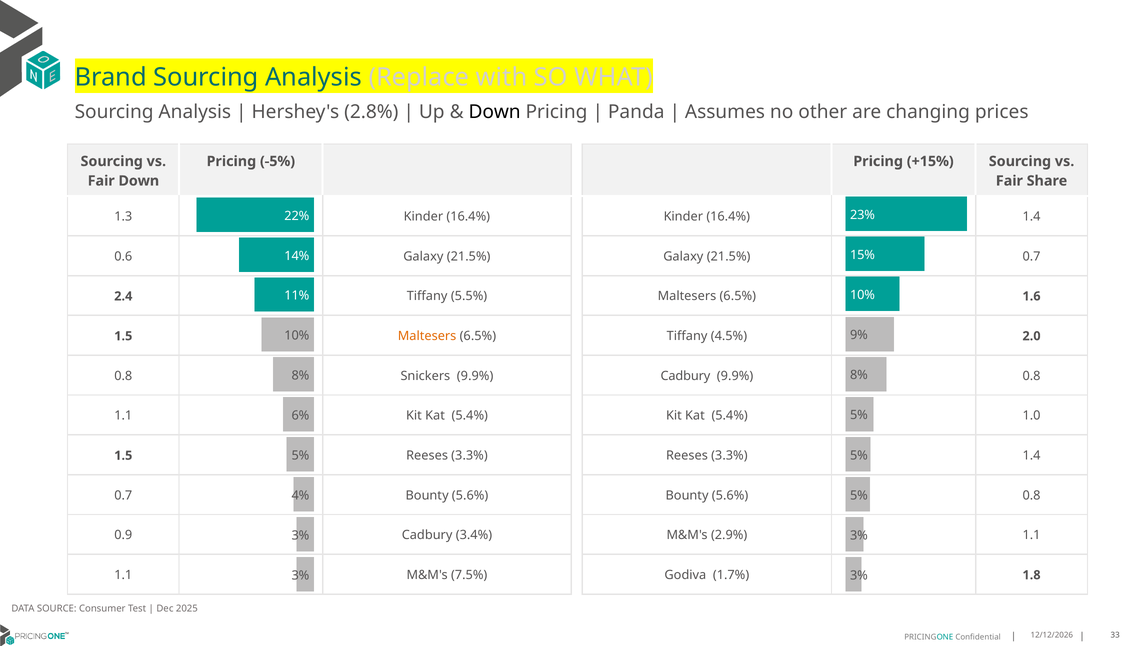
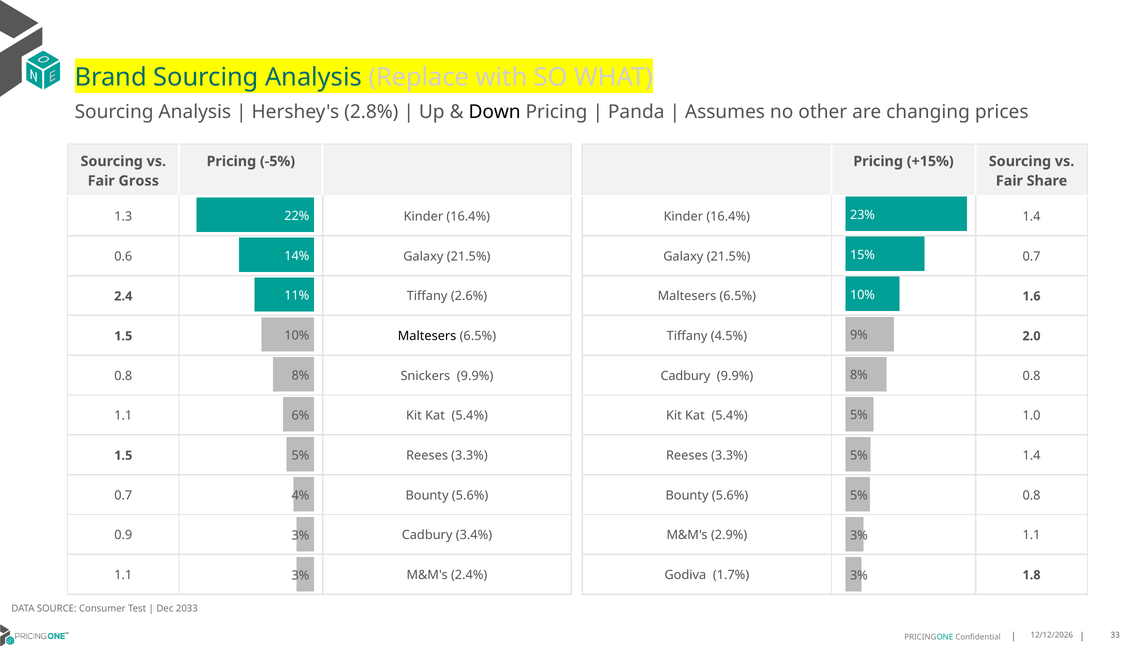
Fair Down: Down -> Gross (139, 181)
5.5%: 5.5% -> 2.6% (469, 296)
Maltesers colour: orange -> black (427, 336)
7.5%: 7.5% -> 2.4% (469, 575)
2025: 2025 -> 2033 (187, 608)
